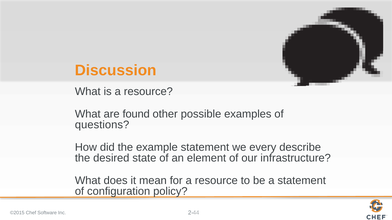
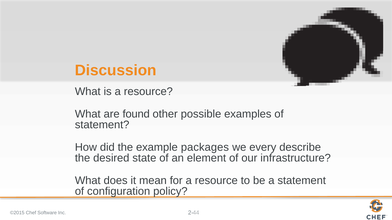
questions: questions -> statement (102, 125)
example statement: statement -> packages (205, 148)
